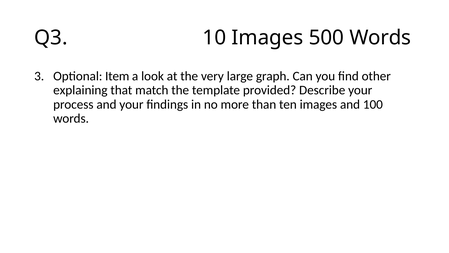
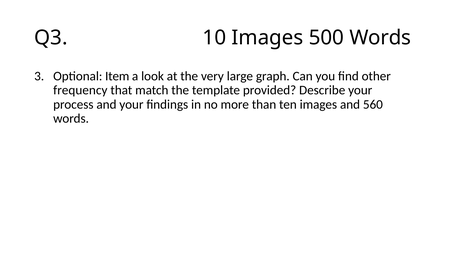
explaining: explaining -> frequency (80, 90)
100: 100 -> 560 (373, 104)
